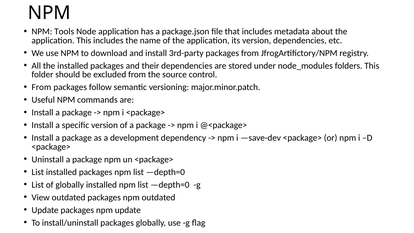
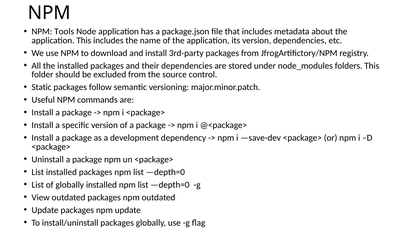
From: From -> Static (42, 87)
